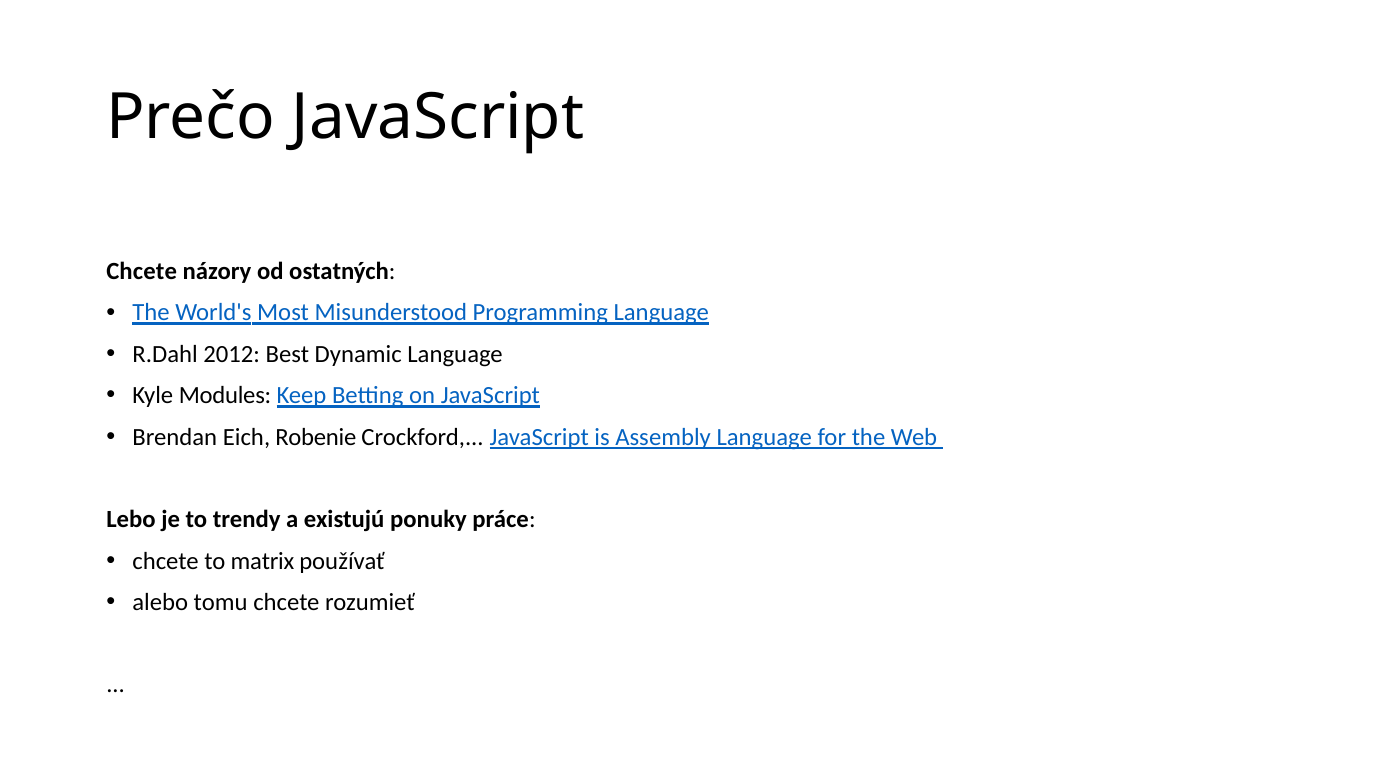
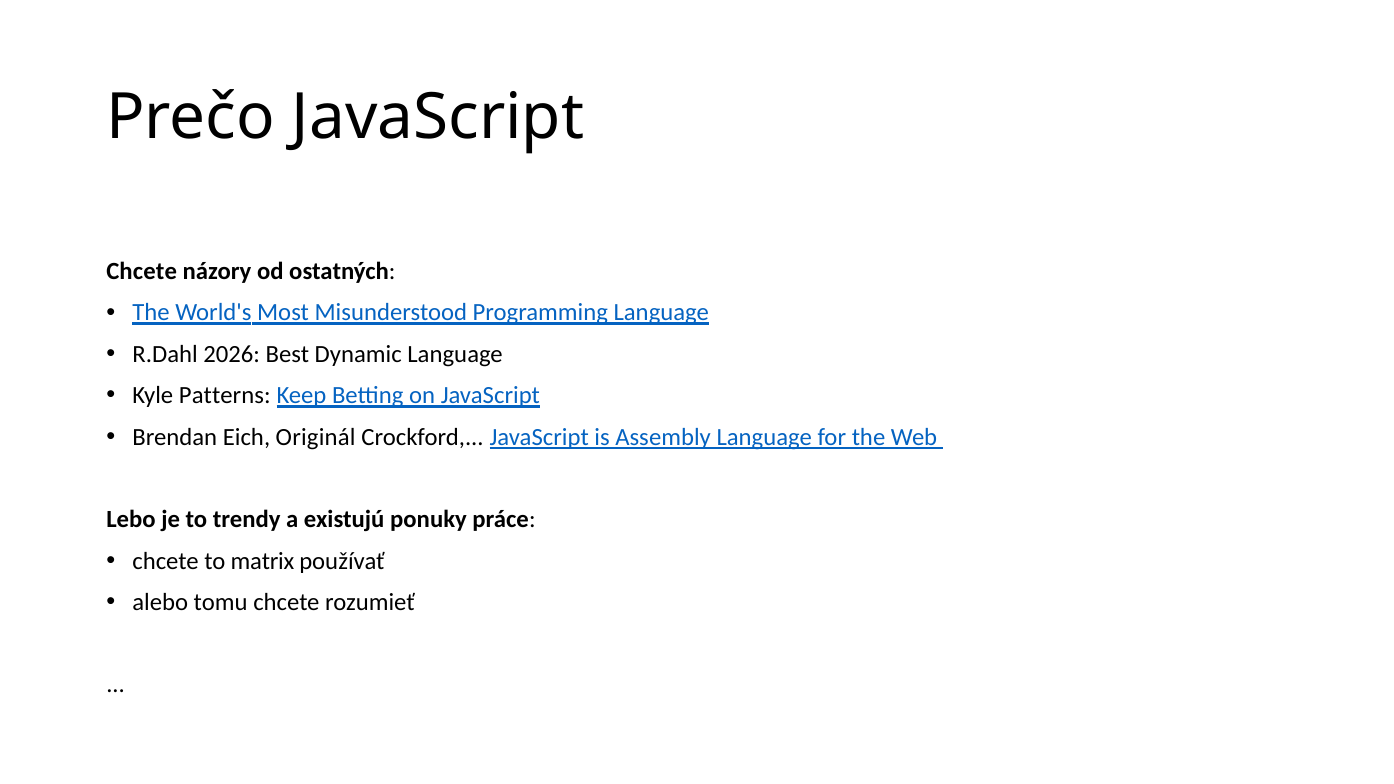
2012: 2012 -> 2026 (232, 354)
Modules: Modules -> Patterns (225, 396)
Robenie: Robenie -> Originál (316, 437)
